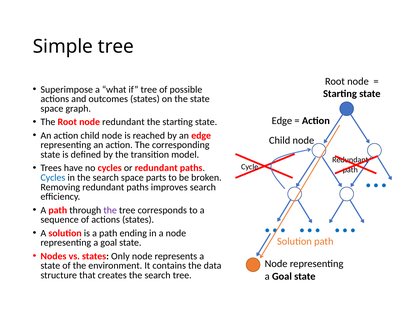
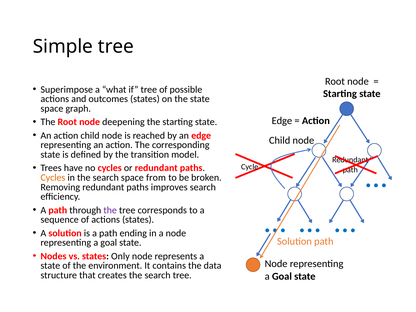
node redundant: redundant -> deepening (123, 122)
Cycles colour: blue -> orange (53, 178)
parts: parts -> from (156, 178)
